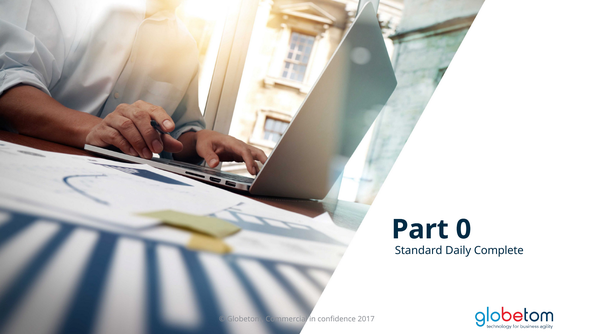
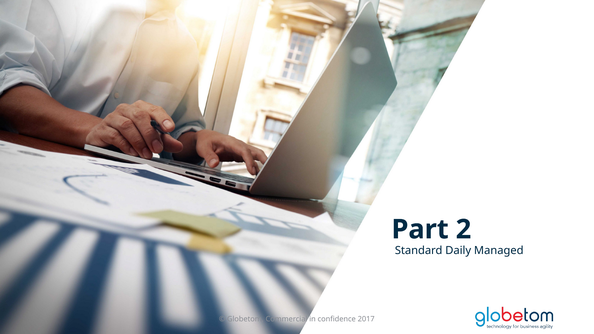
0: 0 -> 2 (464, 229)
Complete: Complete -> Managed (499, 250)
